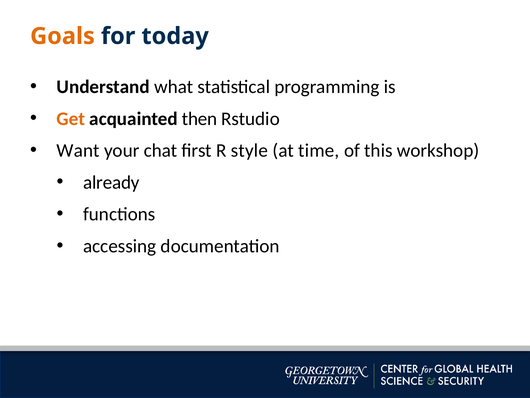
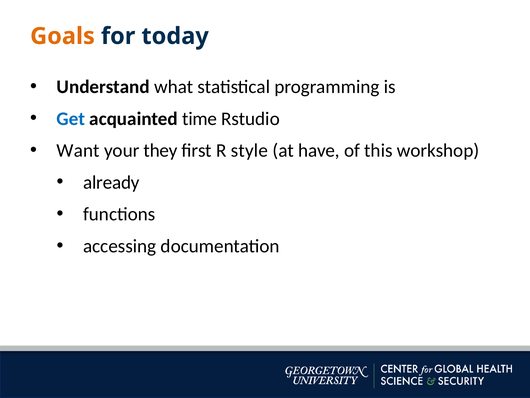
Get colour: orange -> blue (71, 119)
then: then -> time (200, 119)
chat: chat -> they (161, 150)
time: time -> have (319, 150)
